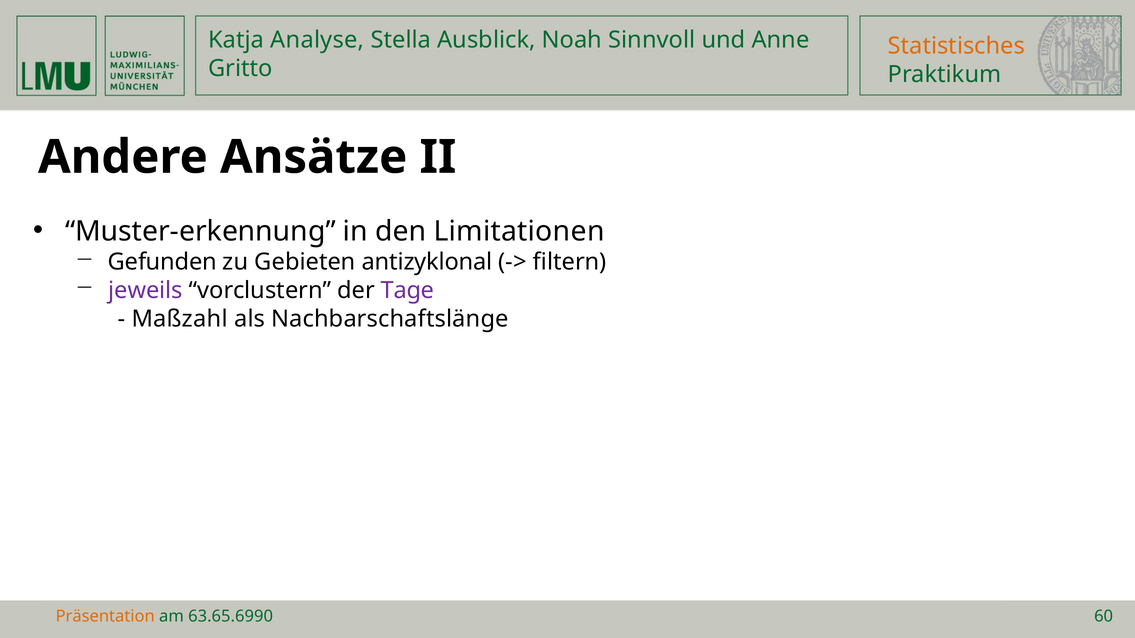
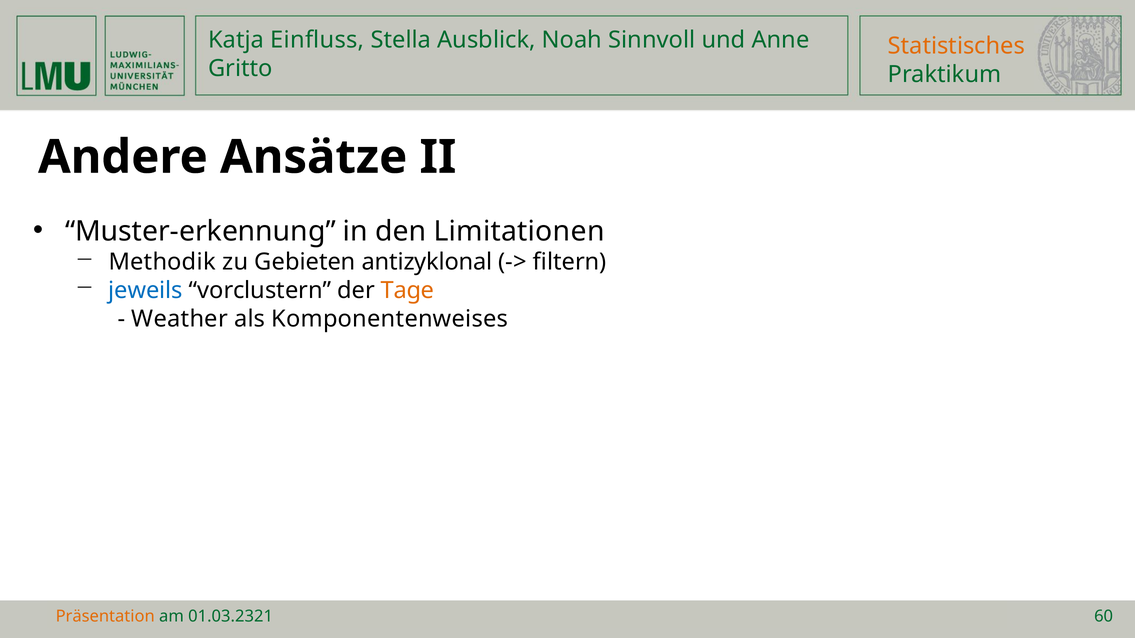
Analyse: Analyse -> Einfluss (317, 40)
Gefunden: Gefunden -> Methodik (162, 262)
jeweils colour: purple -> blue (146, 291)
Tage colour: purple -> orange (407, 291)
Maßzahl: Maßzahl -> Weather (180, 319)
Nachbarschaftslänge: Nachbarschaftslänge -> Komponentenweises (390, 319)
63.65.6990: 63.65.6990 -> 01.03.2321 (231, 617)
